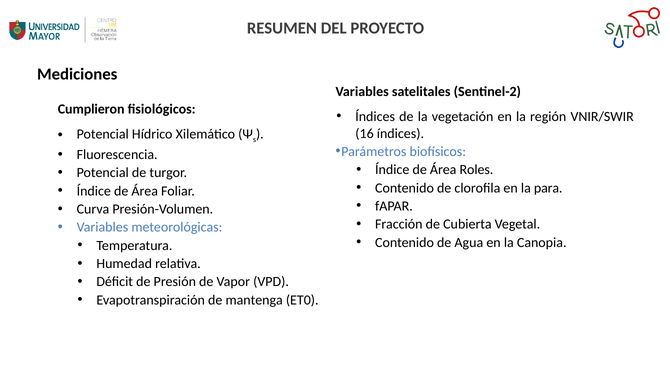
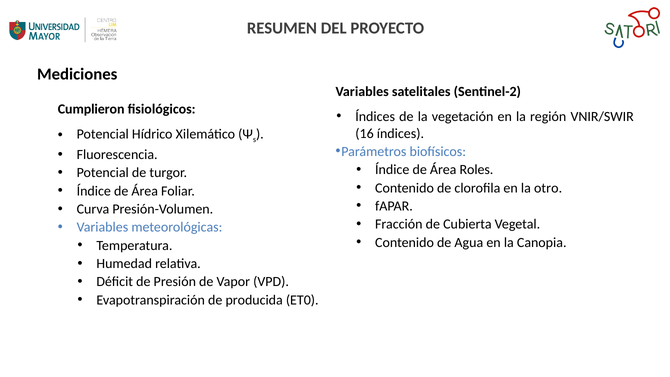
para: para -> otro (548, 188)
mantenga: mantenga -> producida (254, 300)
